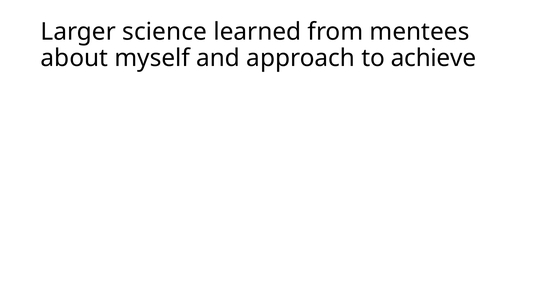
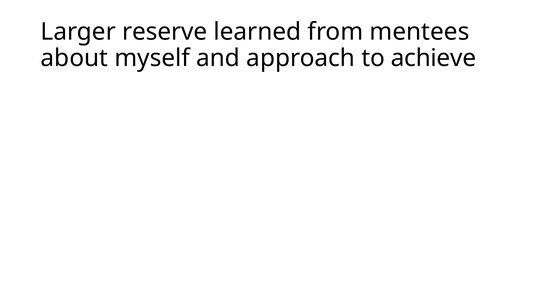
science: science -> reserve (165, 32)
